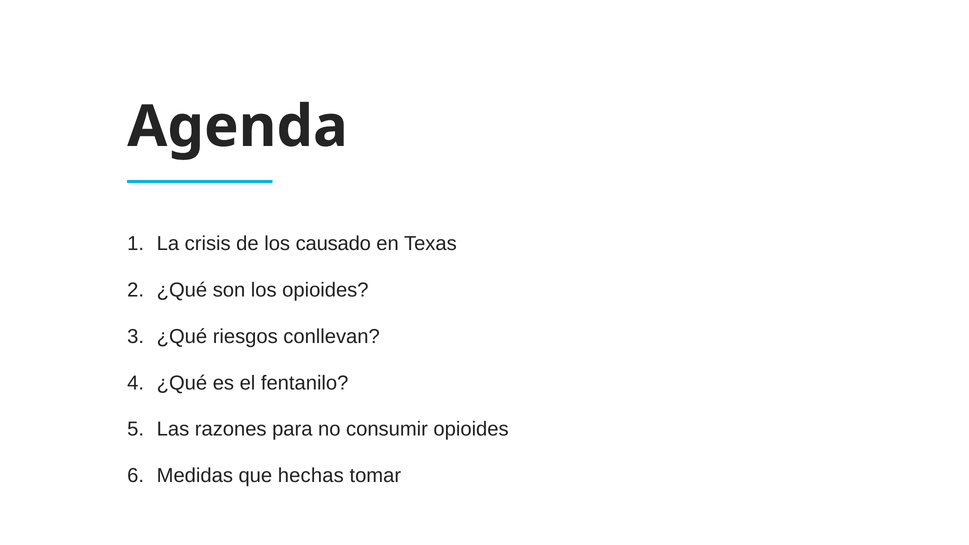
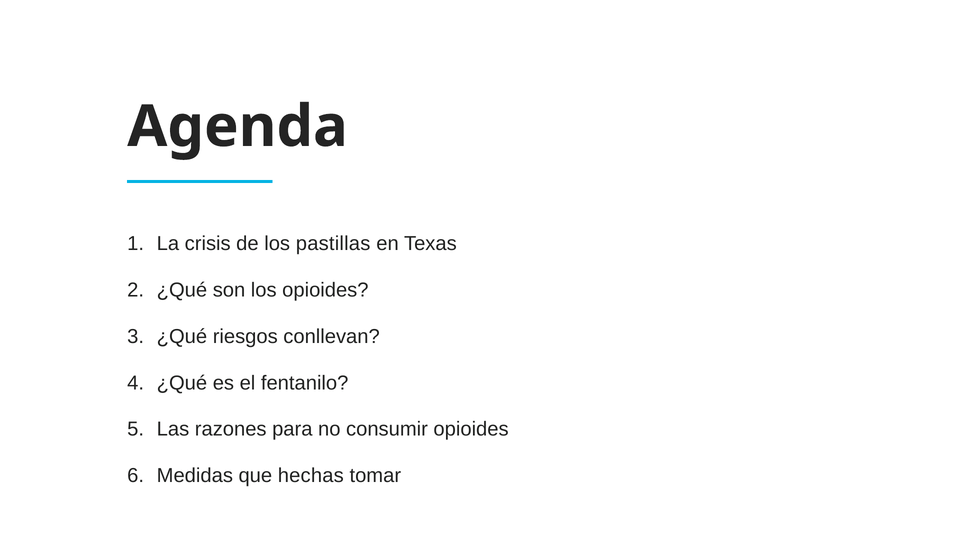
causado: causado -> pastillas (333, 244)
